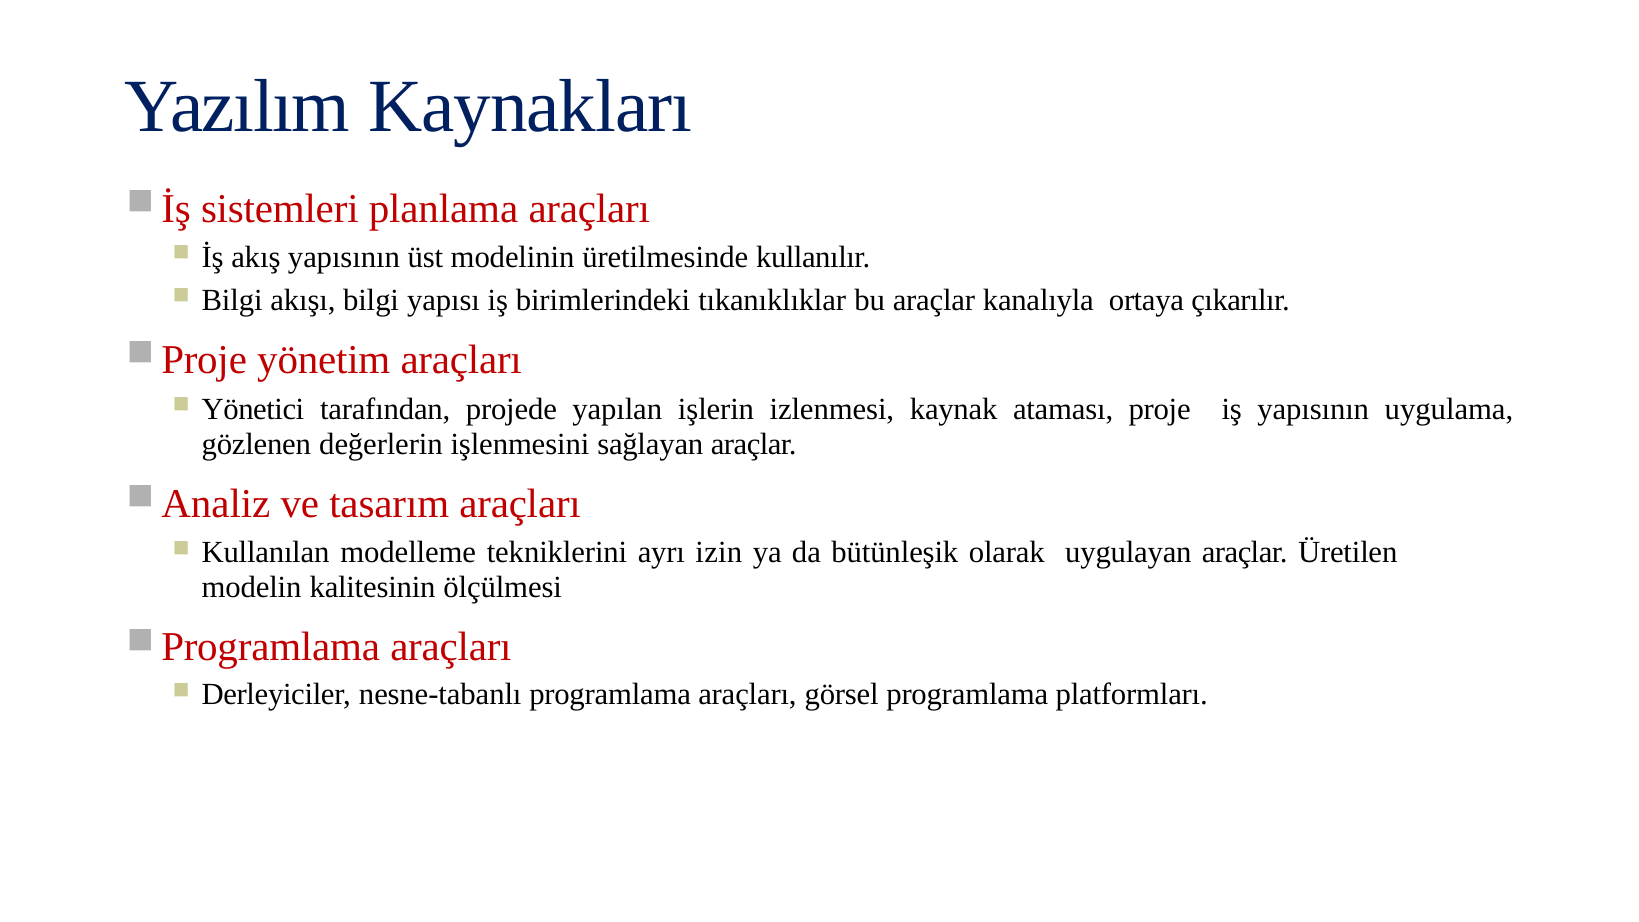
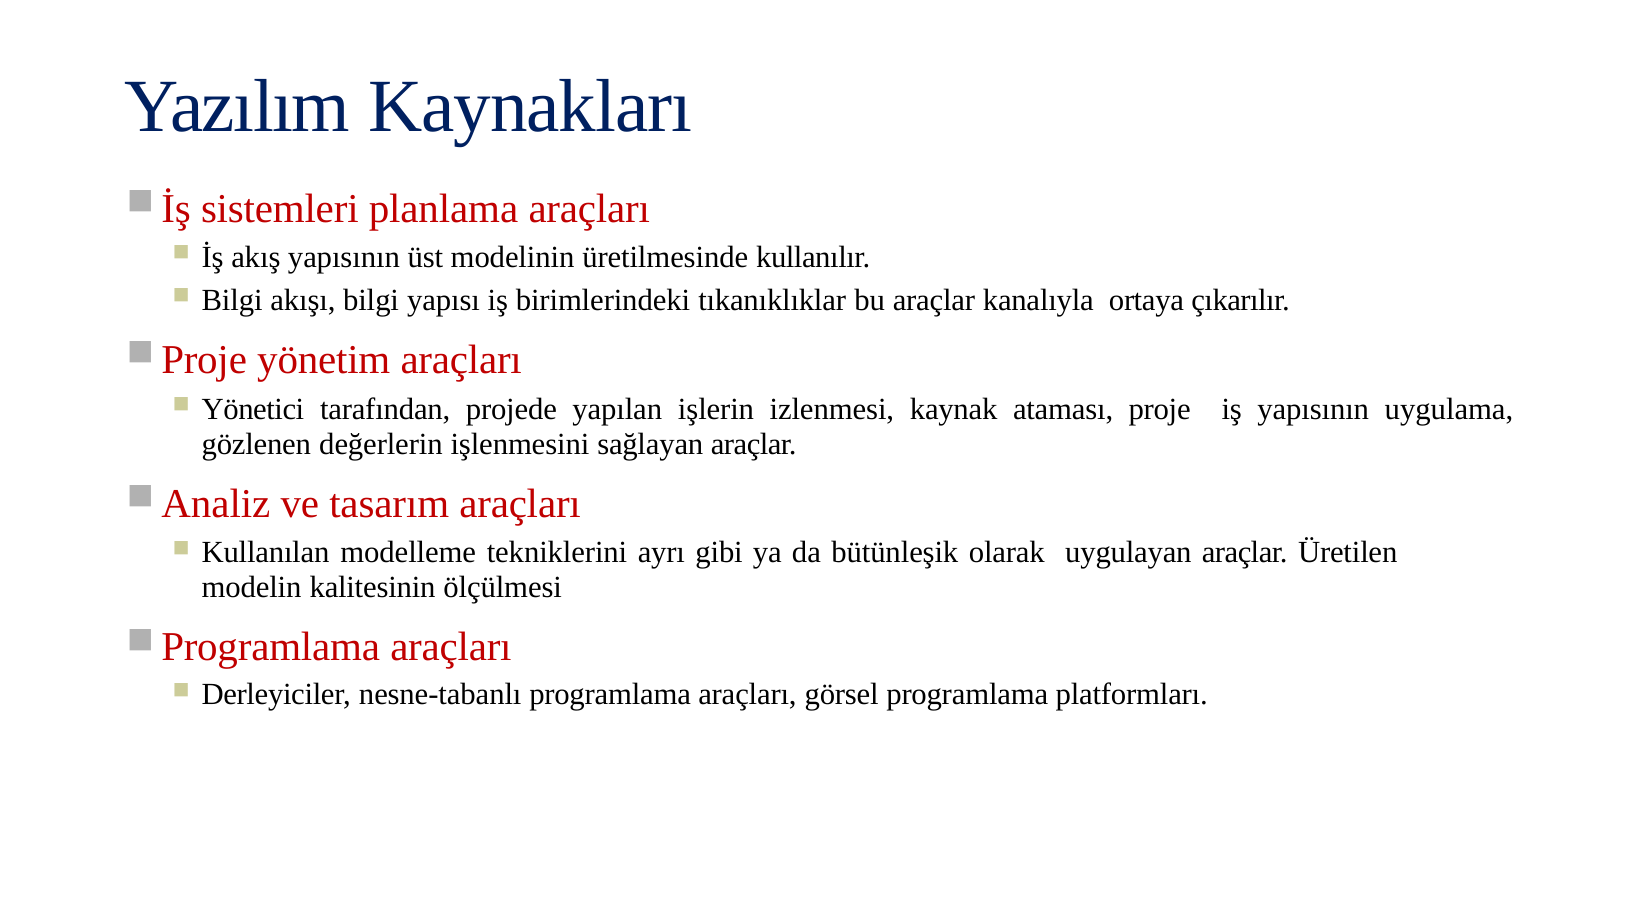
izin: izin -> gibi (719, 553)
